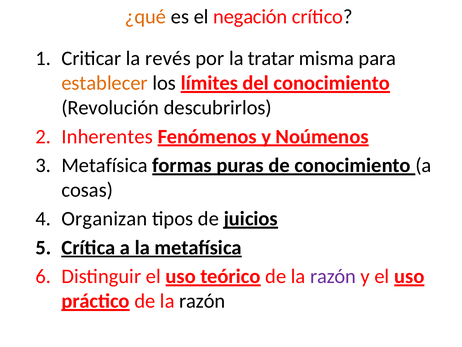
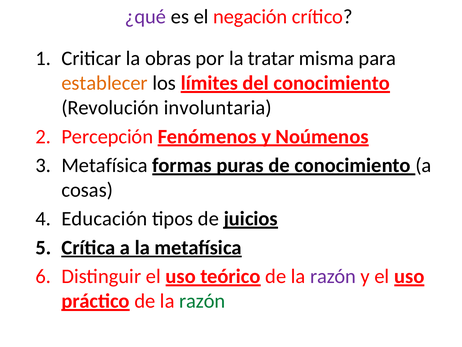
¿qué colour: orange -> purple (146, 17)
revés: revés -> obras (168, 58)
descubrirlos: descubrirlos -> involuntaria (218, 108)
Inherentes: Inherentes -> Percepción (107, 136)
Organizan: Organizan -> Educación (104, 219)
razón colour: black -> green (202, 301)
